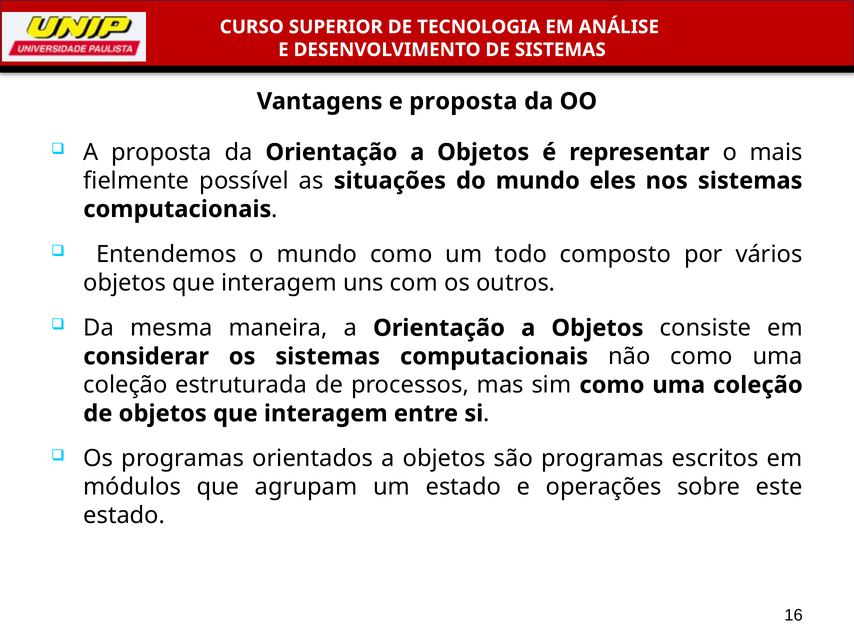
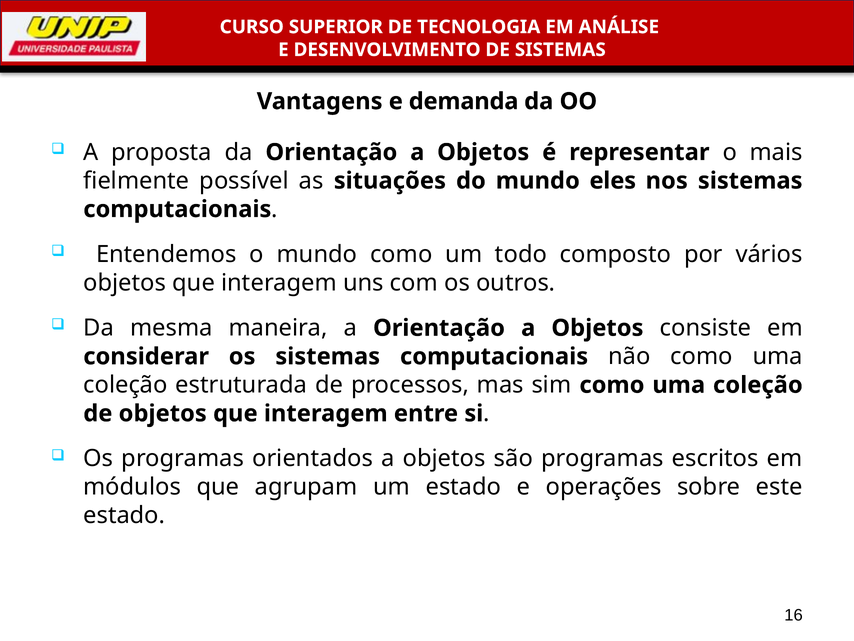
e proposta: proposta -> demanda (464, 101)
